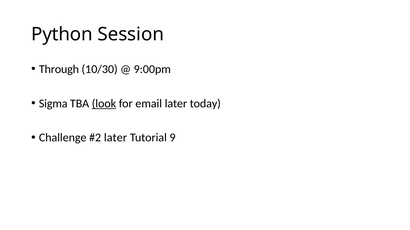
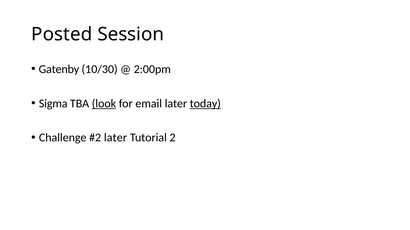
Python: Python -> Posted (62, 34)
Through: Through -> Gatenby (59, 69)
9:00pm: 9:00pm -> 2:00pm (152, 69)
today underline: none -> present (205, 104)
9: 9 -> 2 (173, 138)
